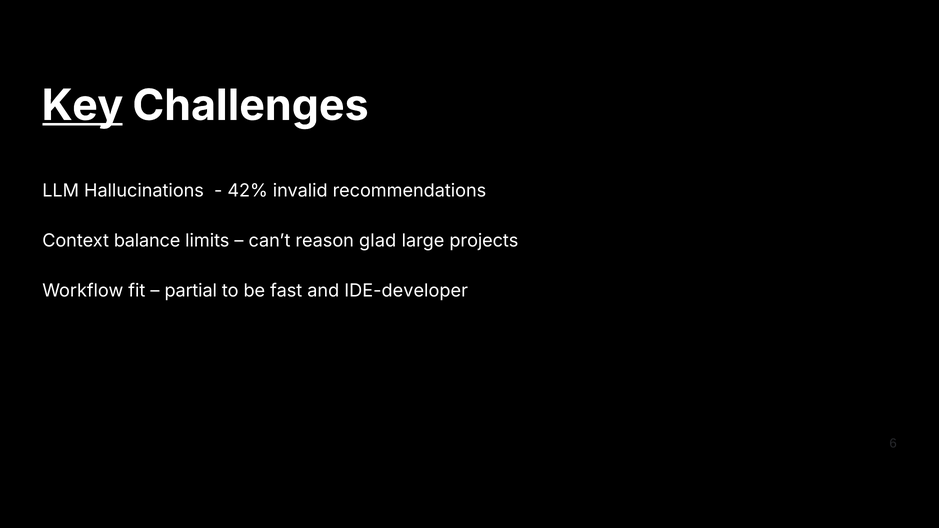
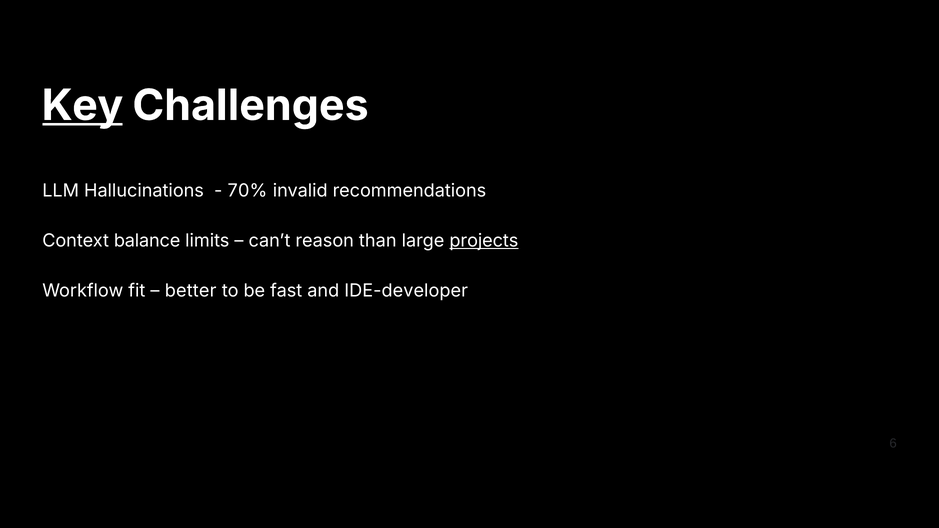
42%: 42% -> 70% (247, 191)
glad: glad -> than (378, 241)
projects underline: none -> present (484, 241)
partial: partial -> better (191, 291)
